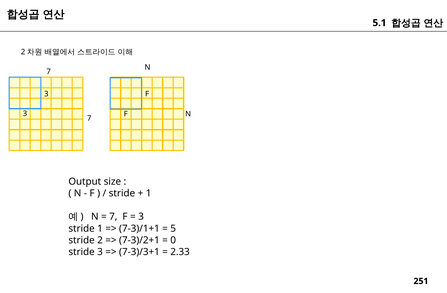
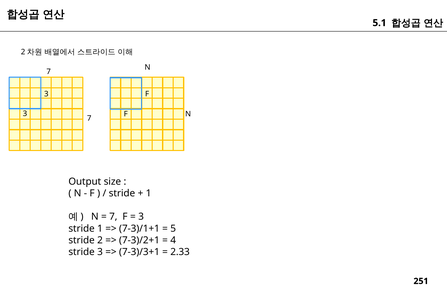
0: 0 -> 4 (173, 241)
